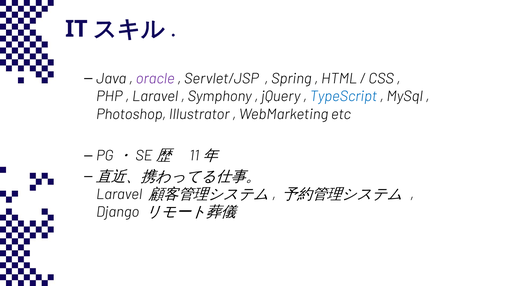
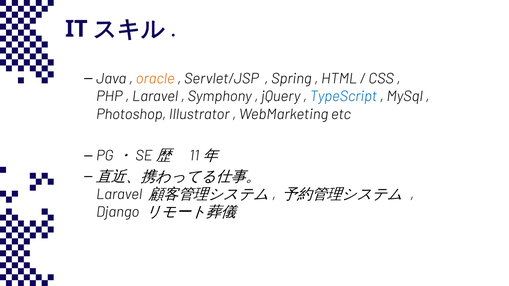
oracle colour: purple -> orange (155, 79)
